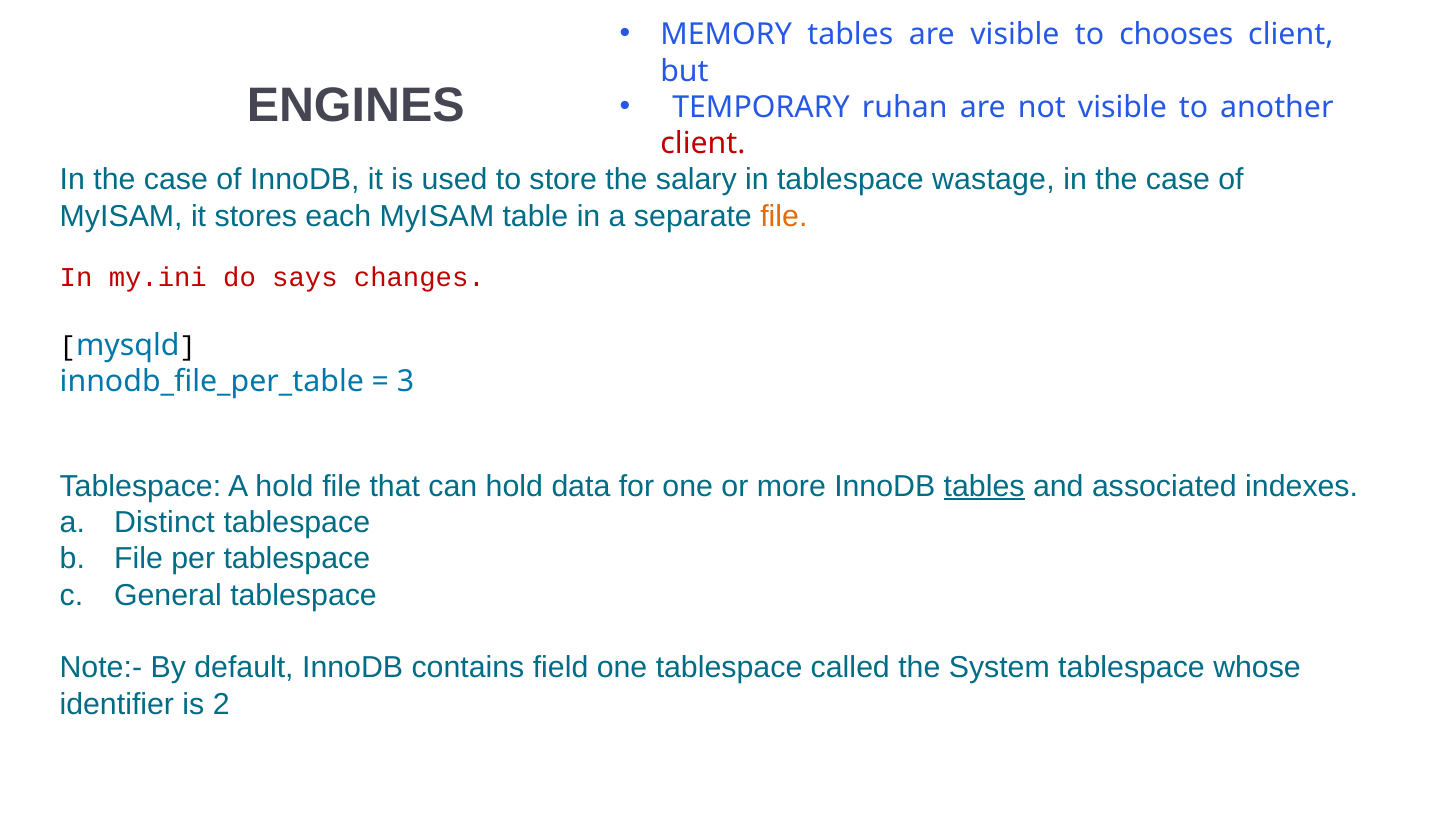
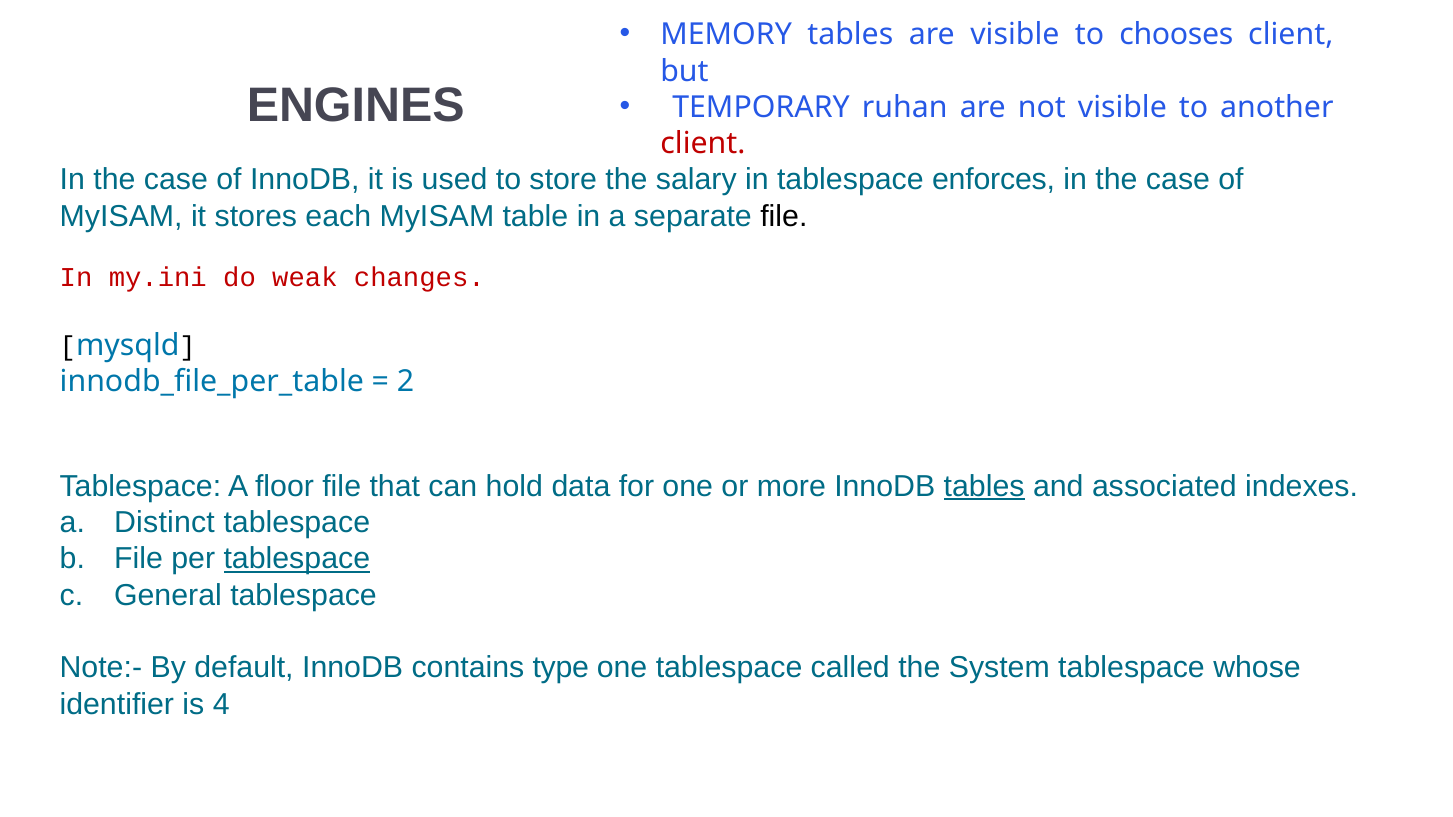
wastage: wastage -> enforces (994, 180)
file colour: orange -> black (784, 216)
says: says -> weak (305, 278)
3: 3 -> 2 (406, 382)
A hold: hold -> floor (285, 486)
tablespace underline: none -> present (297, 559)
field: field -> type (561, 668)
2: 2 -> 4 (221, 704)
